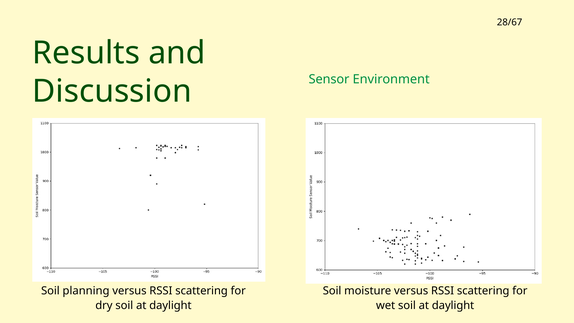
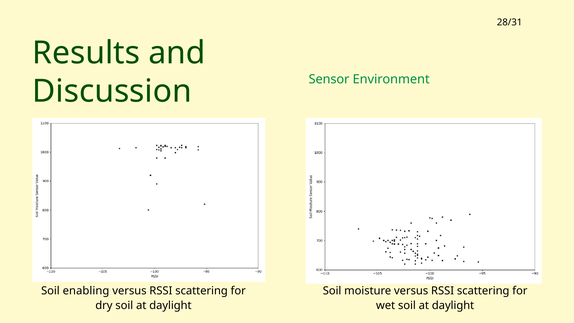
28/67: 28/67 -> 28/31 (510, 22)
planning: planning -> enabling (86, 291)
